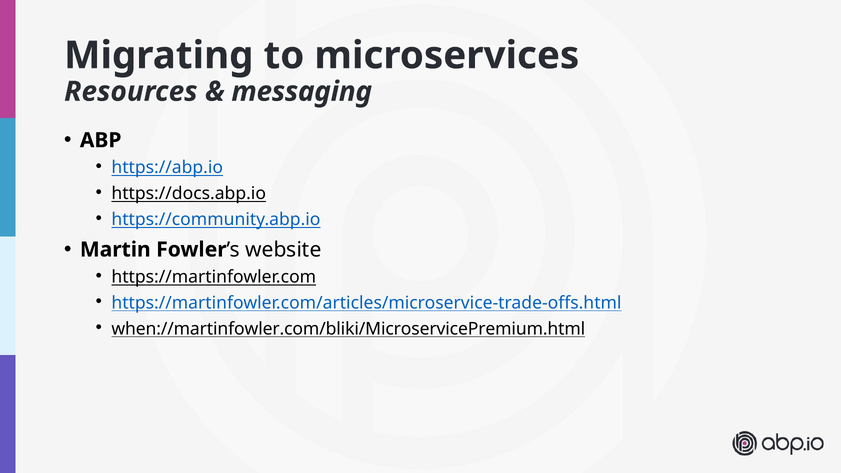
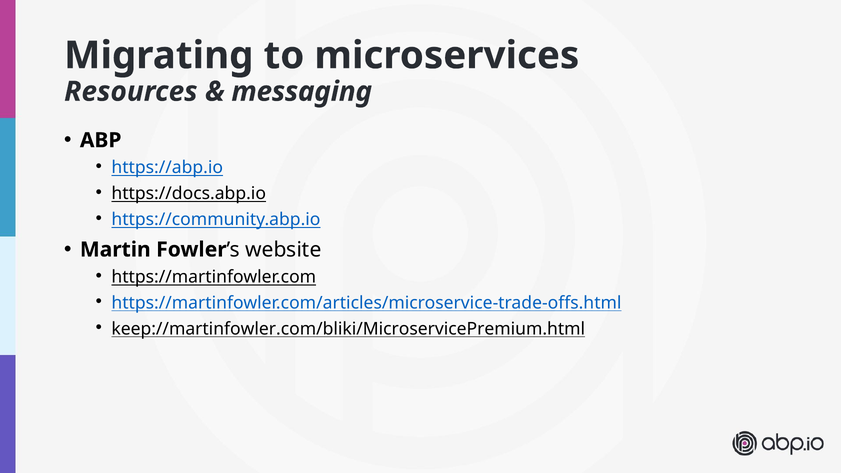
when://martinfowler.com/bliki/MicroservicePremium.html: when://martinfowler.com/bliki/MicroservicePremium.html -> keep://martinfowler.com/bliki/MicroservicePremium.html (348, 329)
